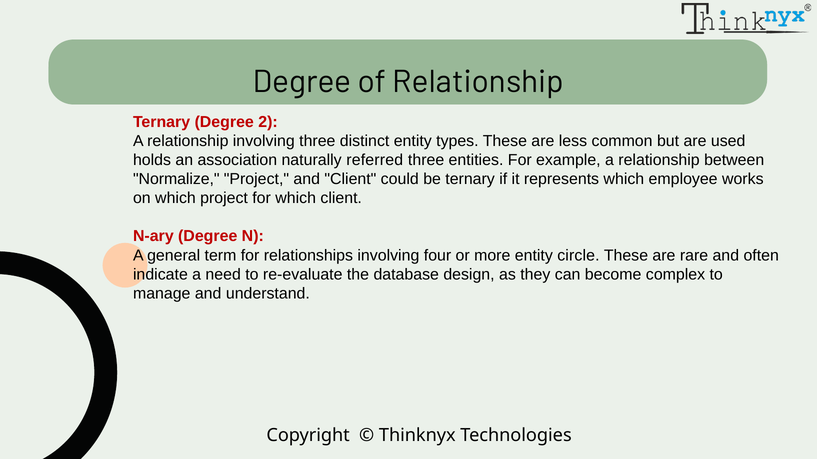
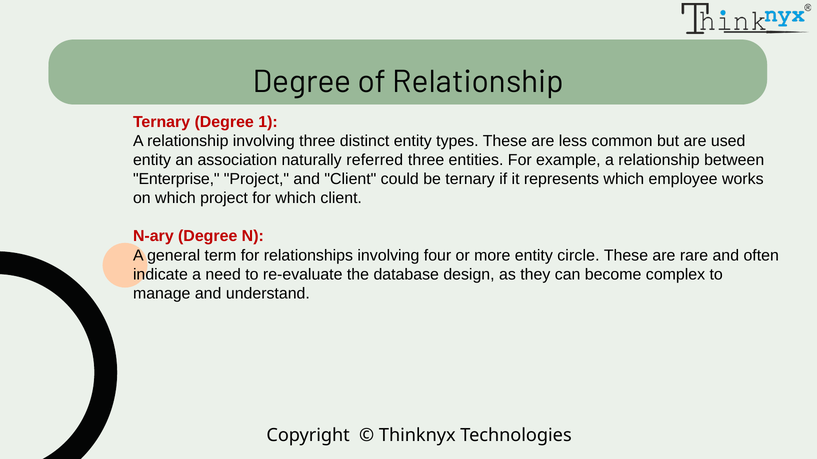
2: 2 -> 1 (268, 122)
holds: holds -> entity (152, 160)
Normalize: Normalize -> Enterprise (176, 179)
